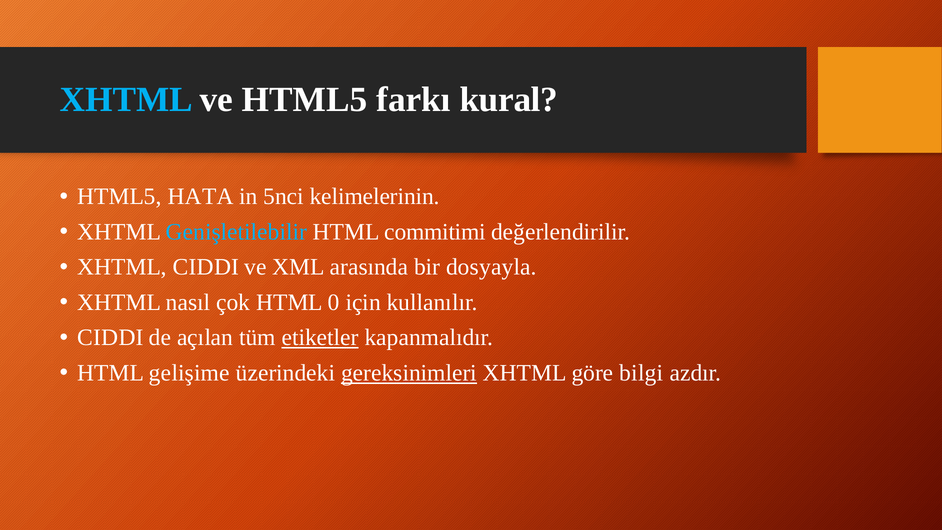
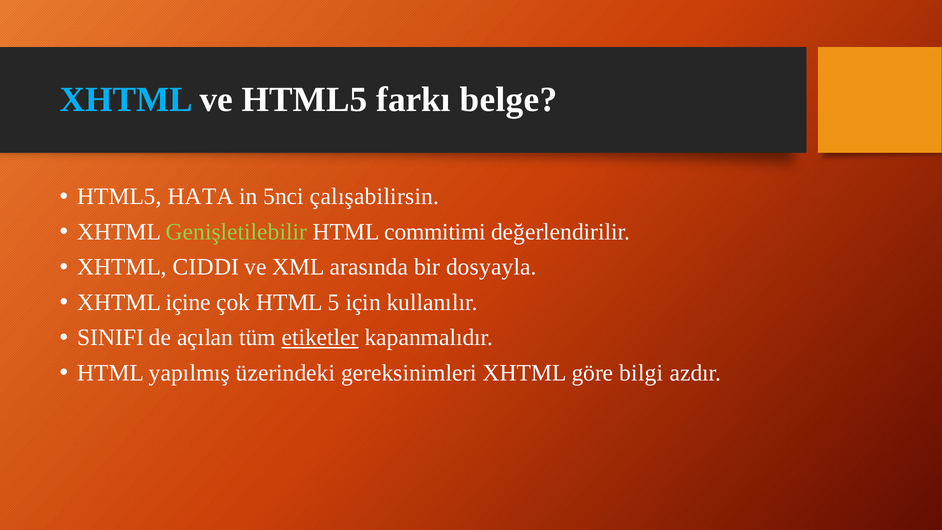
kural: kural -> belge (508, 100)
kelimelerinin: kelimelerinin -> çalışabilirsin (375, 197)
Genişletilebilir colour: light blue -> light green (236, 232)
nasıl: nasıl -> içine (188, 302)
0: 0 -> 5 (334, 302)
CIDDI: CIDDI -> SINIFI (111, 338)
gelişime: gelişime -> yapılmış (190, 373)
gereksinimleri underline: present -> none (409, 373)
